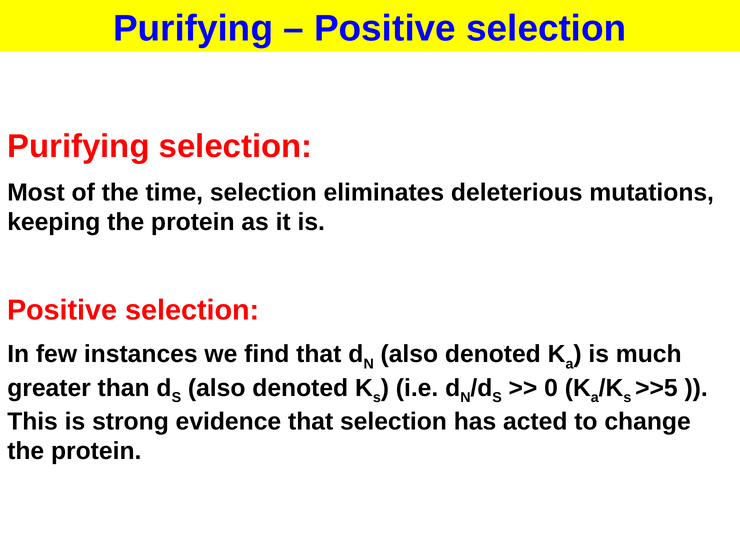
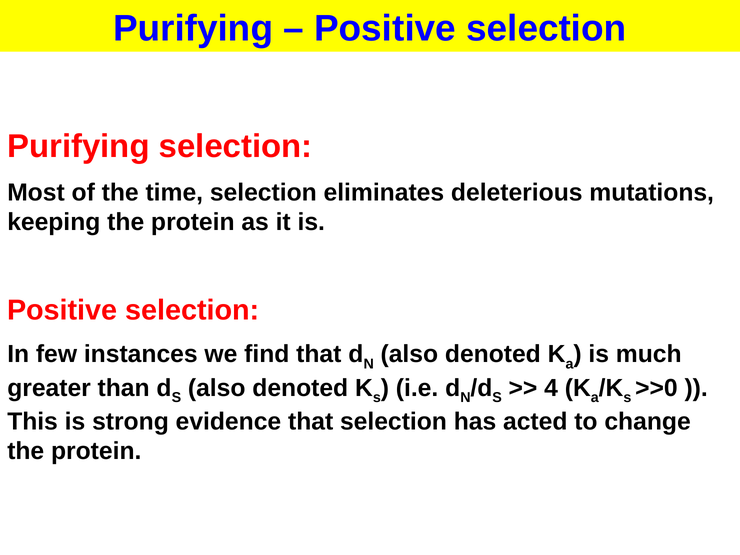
0: 0 -> 4 (551, 388)
>>5: >>5 -> >>0 (656, 388)
